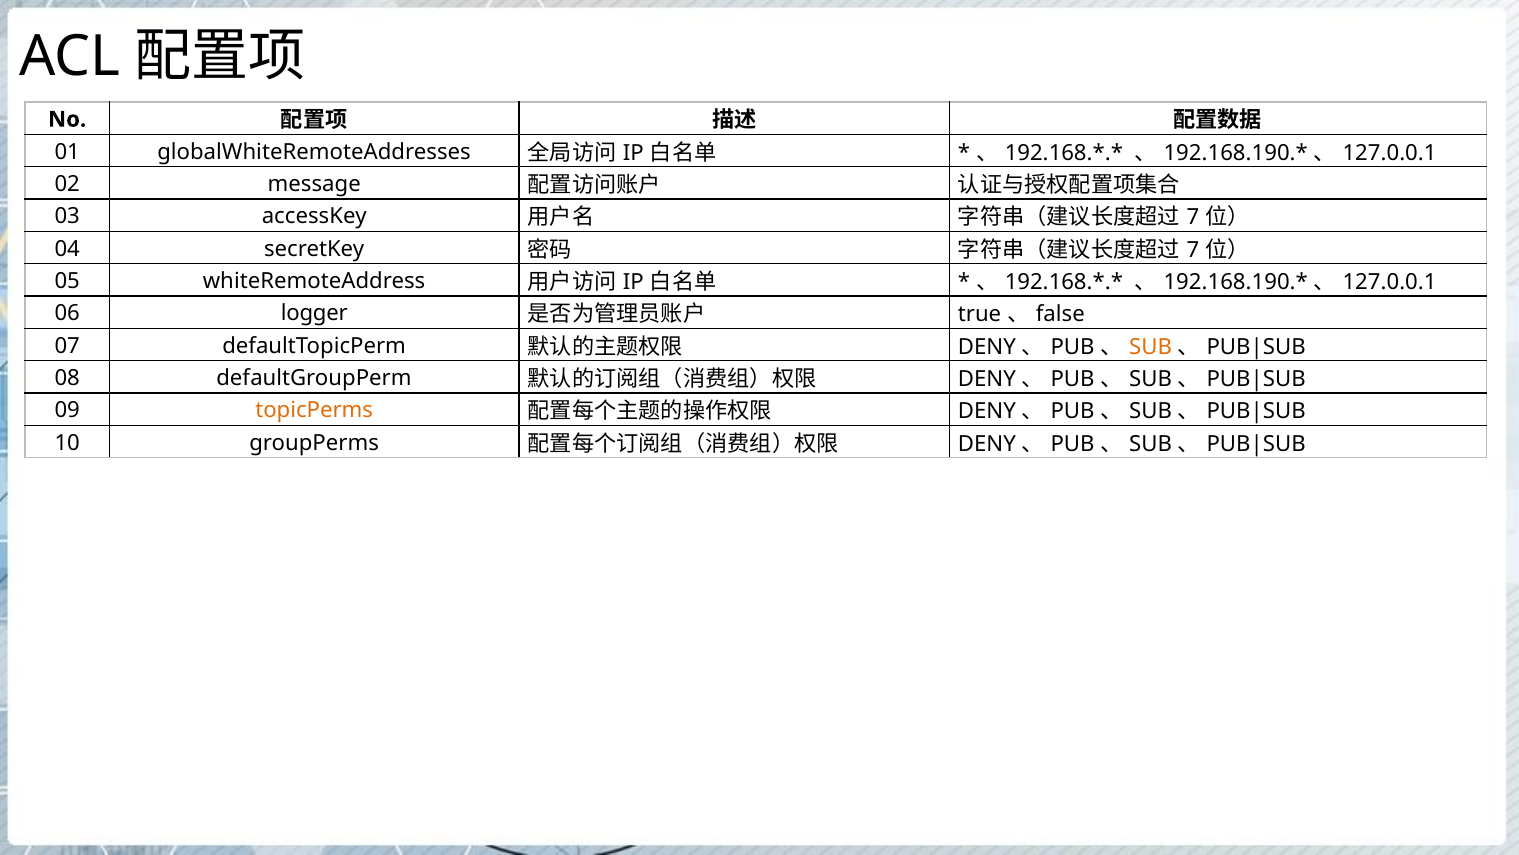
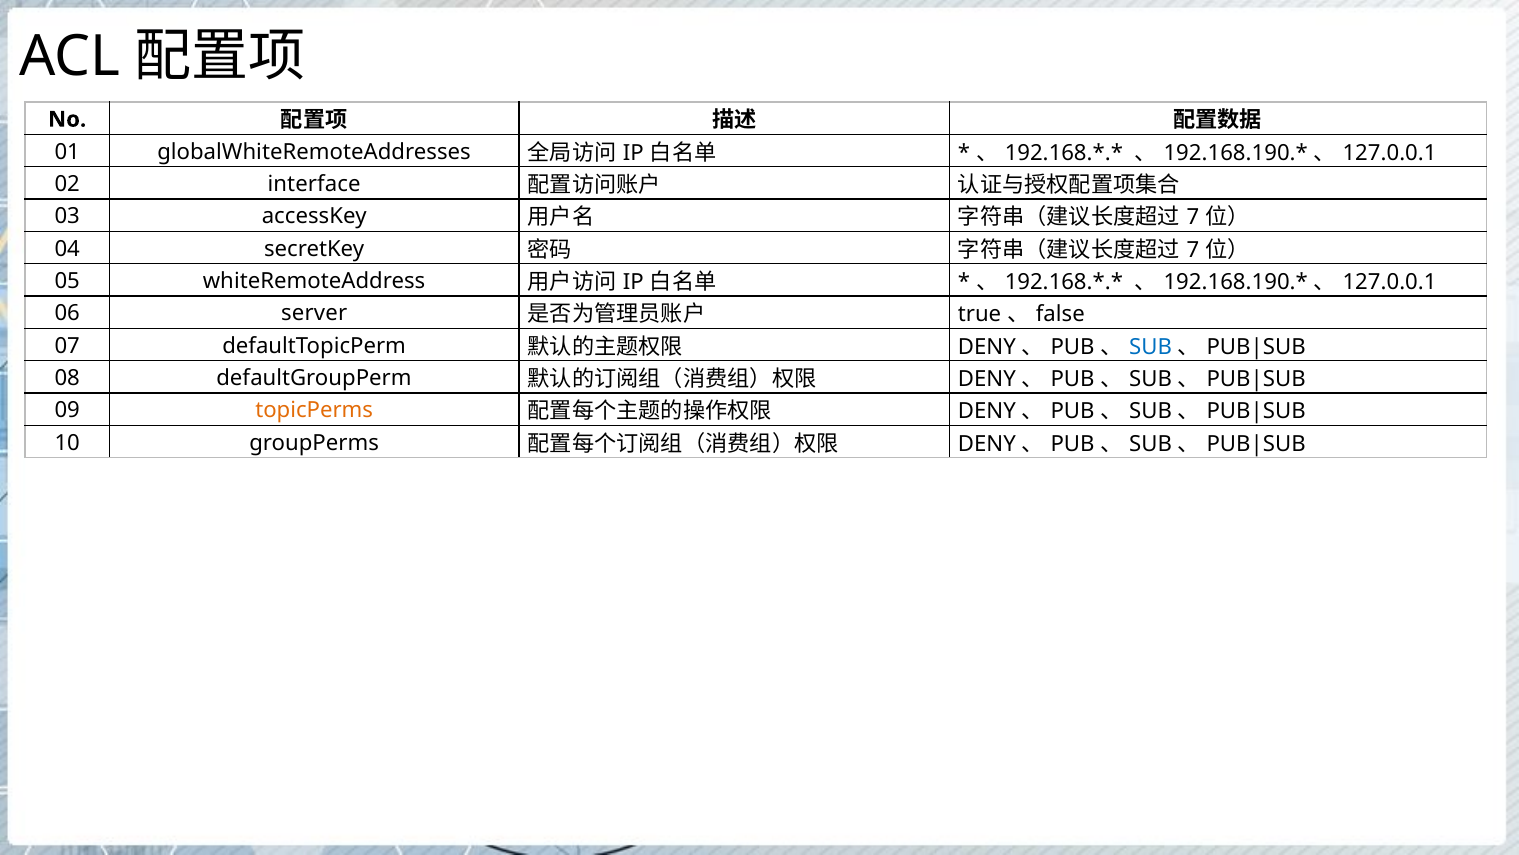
message: message -> interface (314, 184)
logger: logger -> server (314, 313)
SUB colour: orange -> blue (1151, 347)
